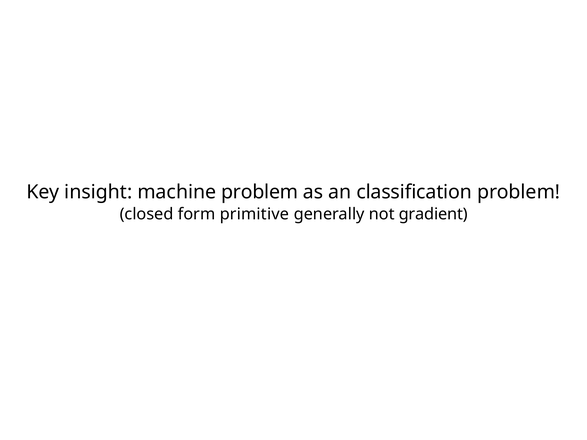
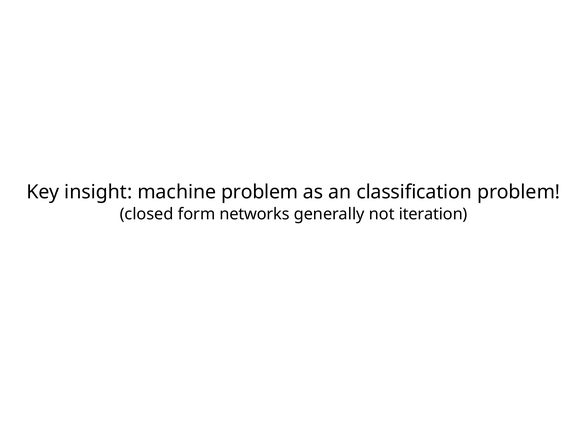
primitive: primitive -> networks (255, 214)
gradient: gradient -> iteration (433, 214)
